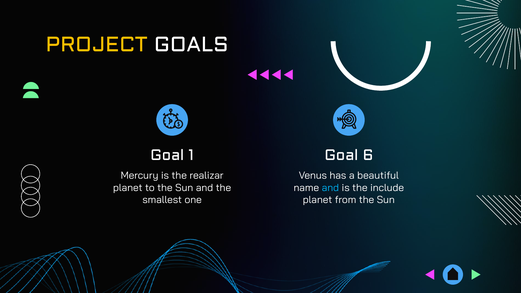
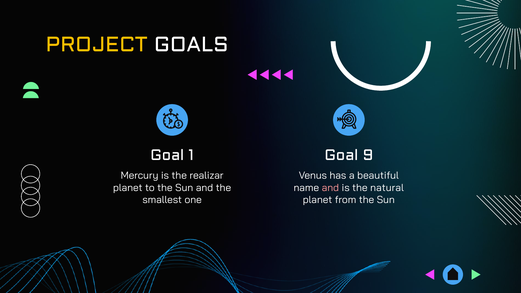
6: 6 -> 9 (368, 155)
and colour: light blue -> pink (330, 188)
include: include -> natural (387, 188)
